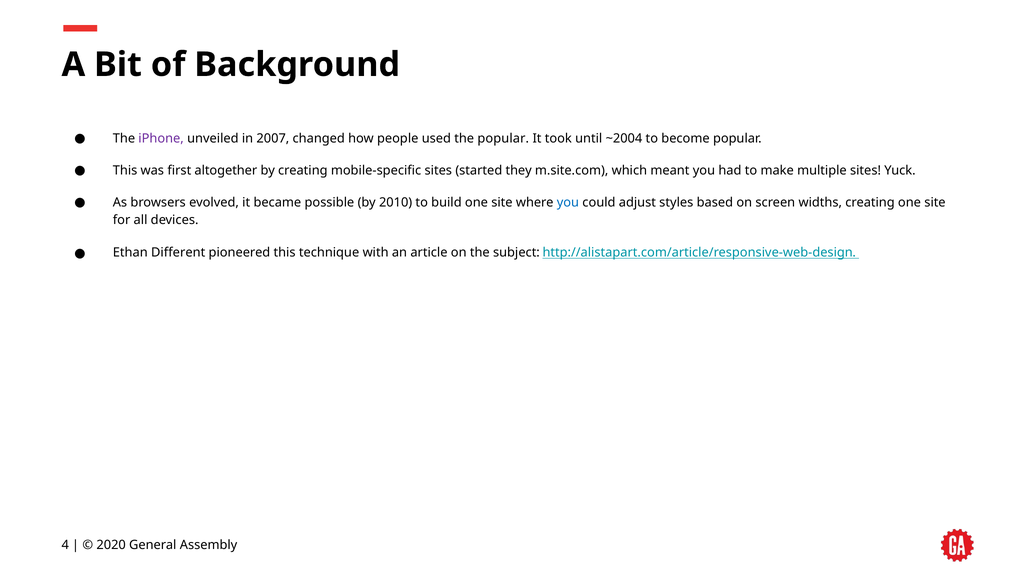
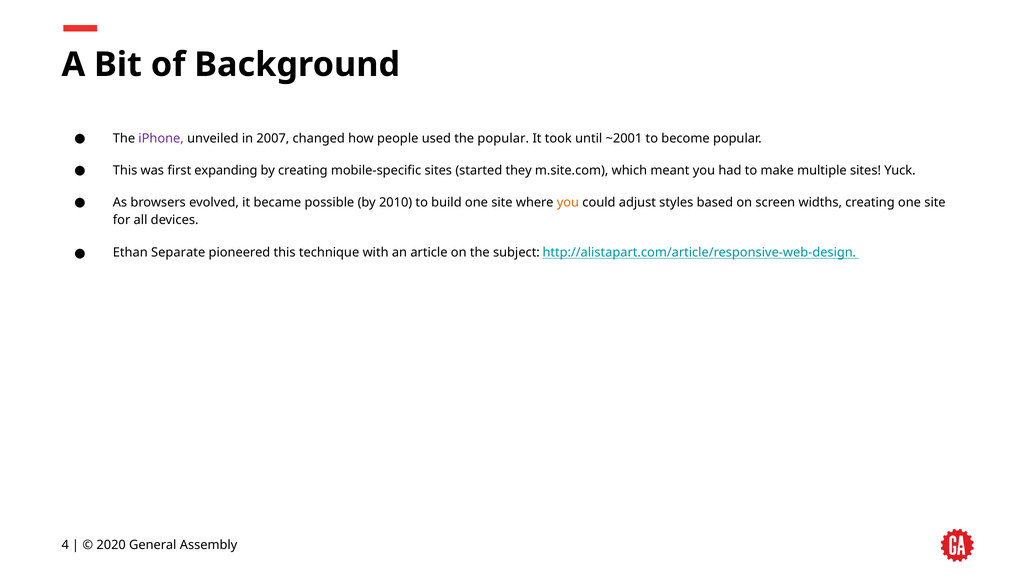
~2004: ~2004 -> ~2001 (624, 138)
altogether: altogether -> expanding (226, 170)
you colour: blue -> orange (568, 202)
Different: Different -> Separate (178, 252)
